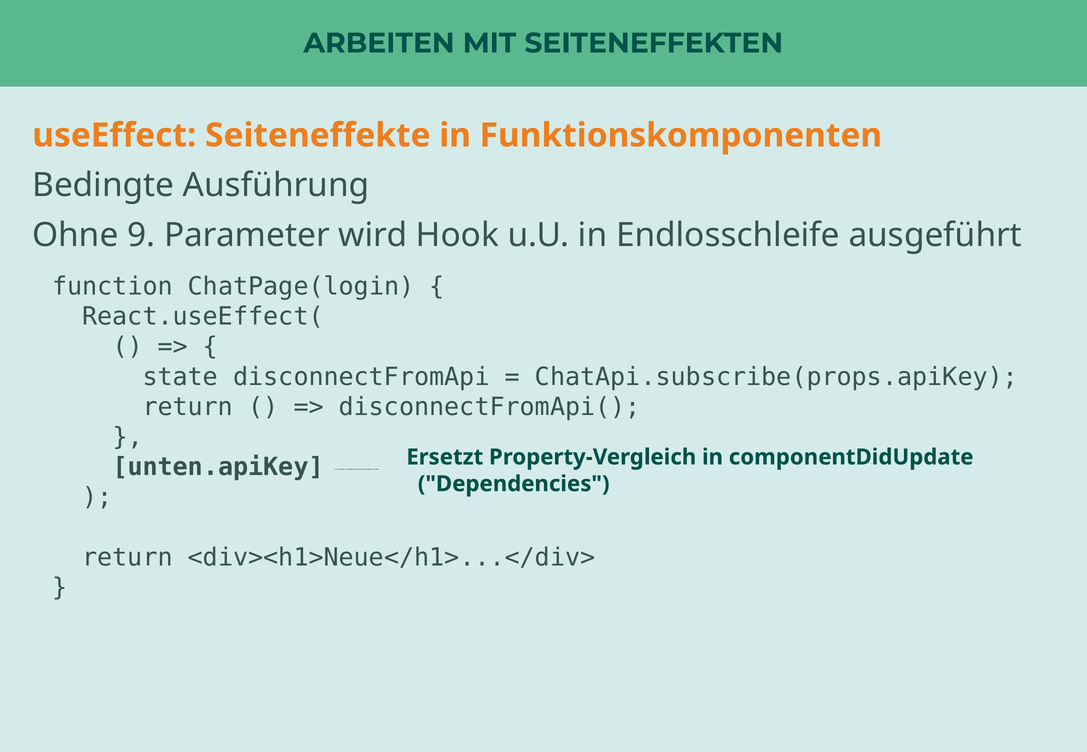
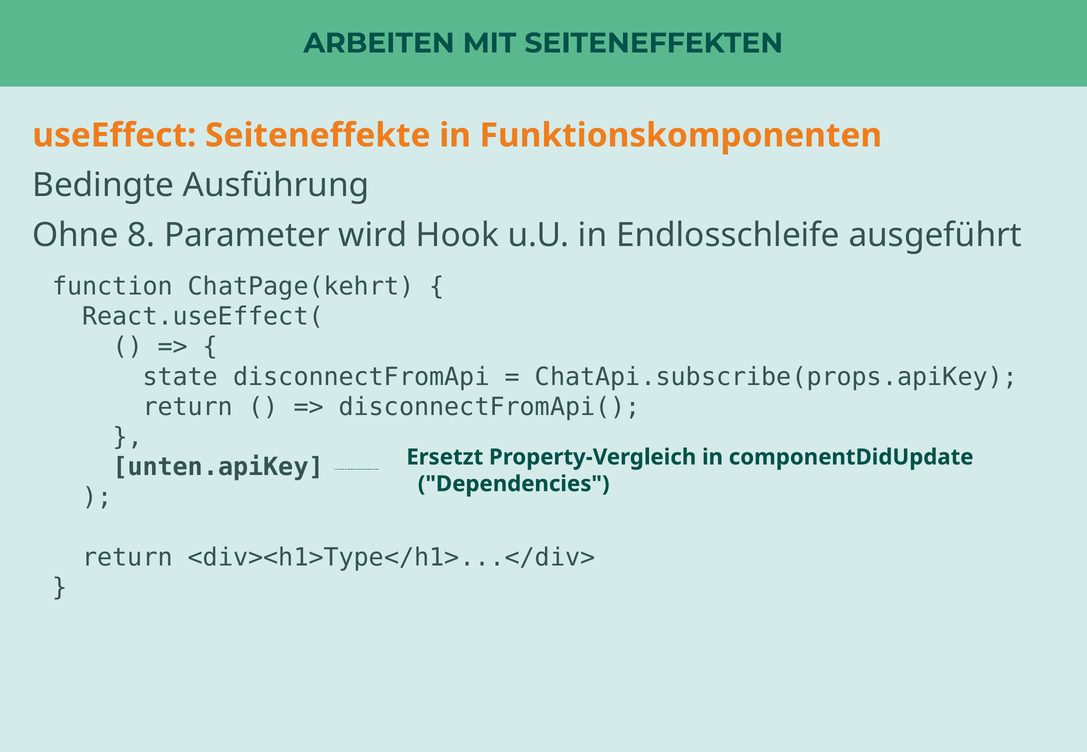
9: 9 -> 8 (141, 236)
ChatPage(login: ChatPage(login -> ChatPage(kehrt (301, 287)
<div><h1>Neue</h1>...</div>: <div><h1>Neue</h1>...</div> -> <div><h1>Type</h1>...</div> (392, 558)
